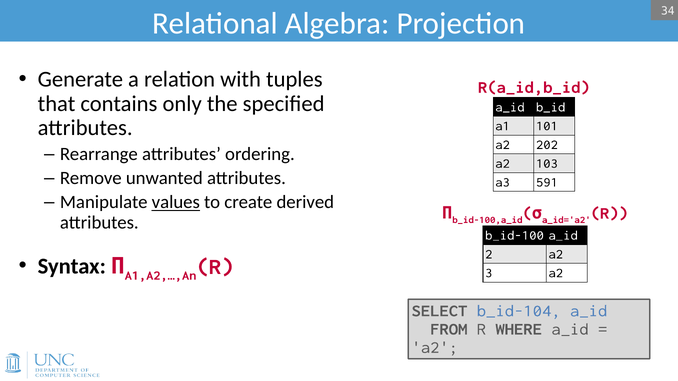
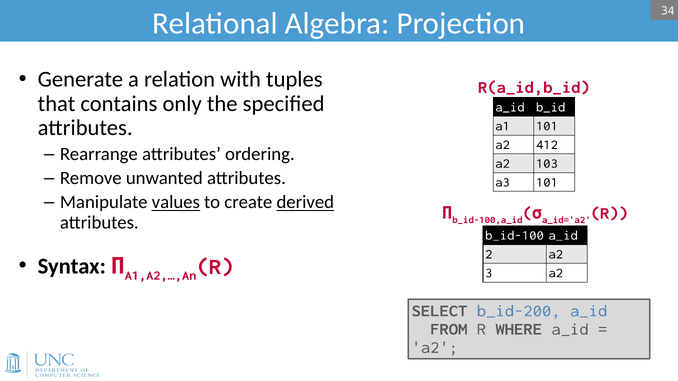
202: 202 -> 412 (547, 145)
a3 591: 591 -> 101 (547, 182)
derived underline: none -> present (305, 202)
b_id-104: b_id-104 -> b_id-200 (519, 311)
